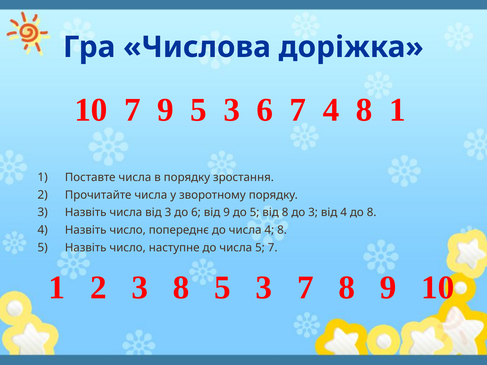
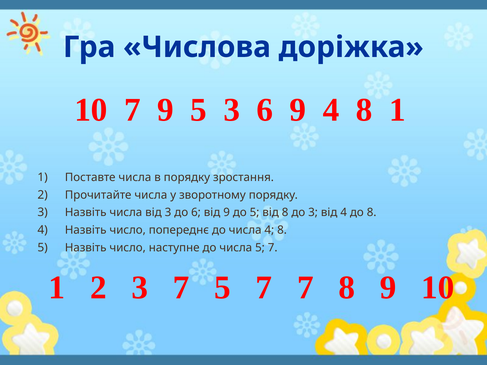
6 7: 7 -> 9 (298, 110)
3 8: 8 -> 7 (181, 288)
3: 3 -> 7 (264, 288)
